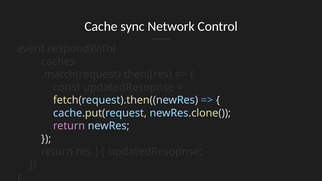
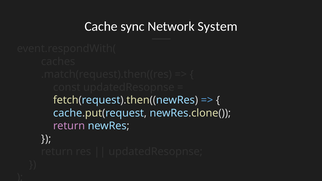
Control: Control -> System (218, 26)
